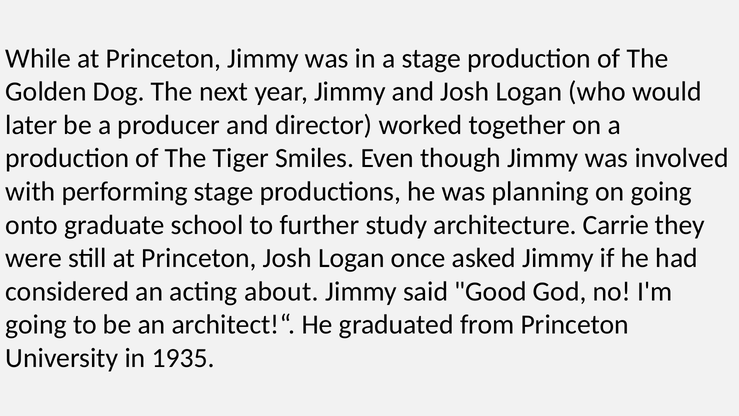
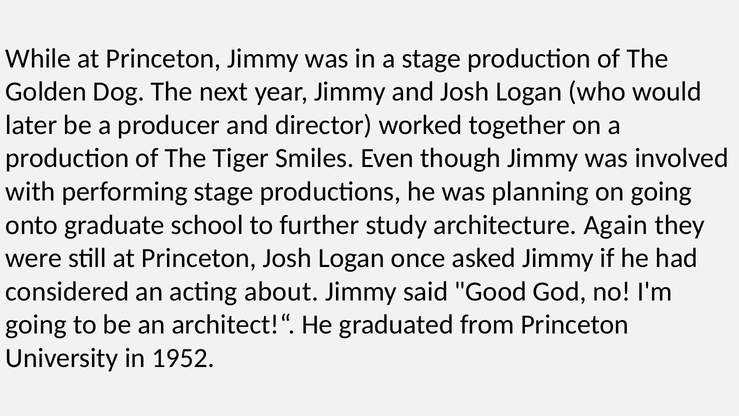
Carrie: Carrie -> Again (616, 225)
1935: 1935 -> 1952 (183, 358)
